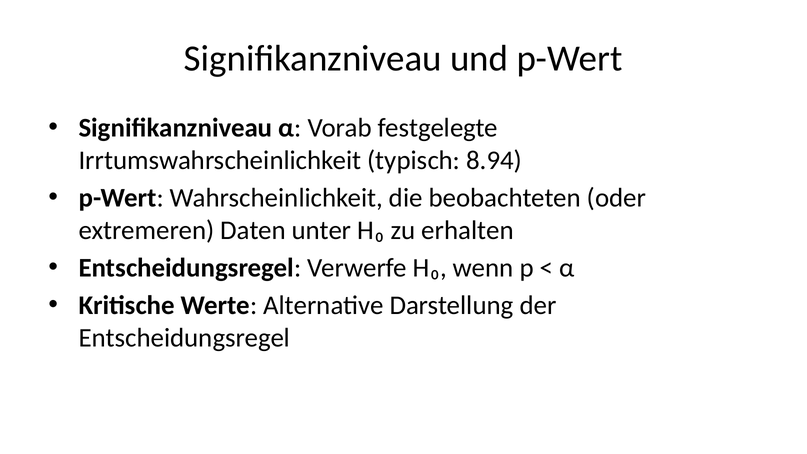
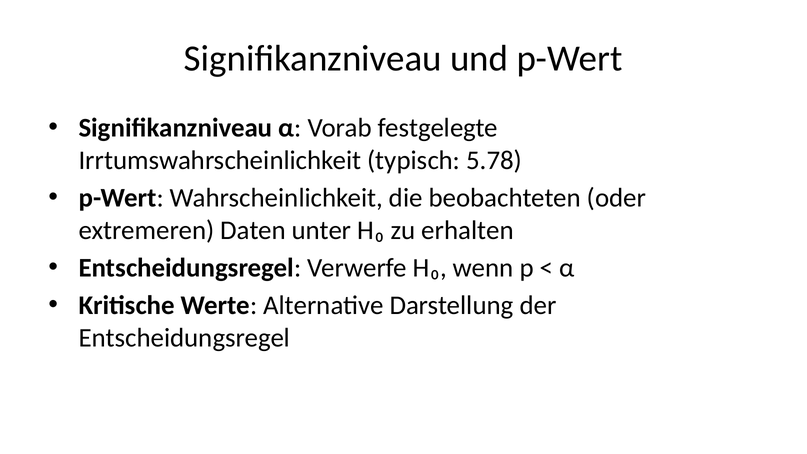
8.94: 8.94 -> 5.78 (494, 160)
